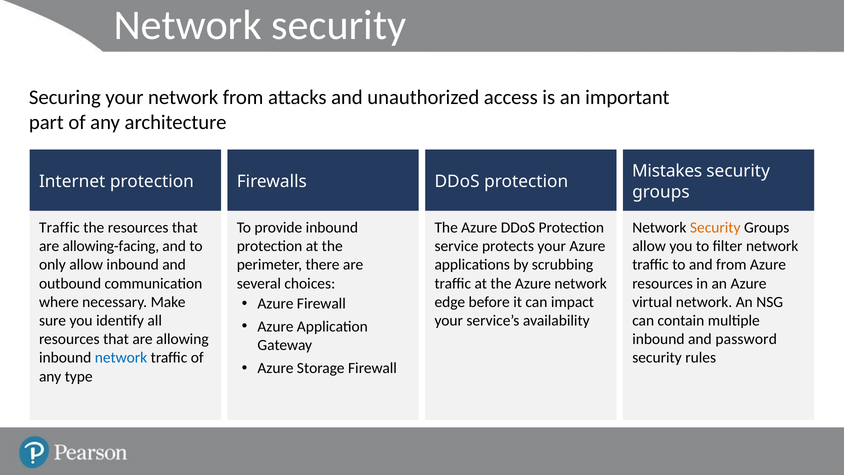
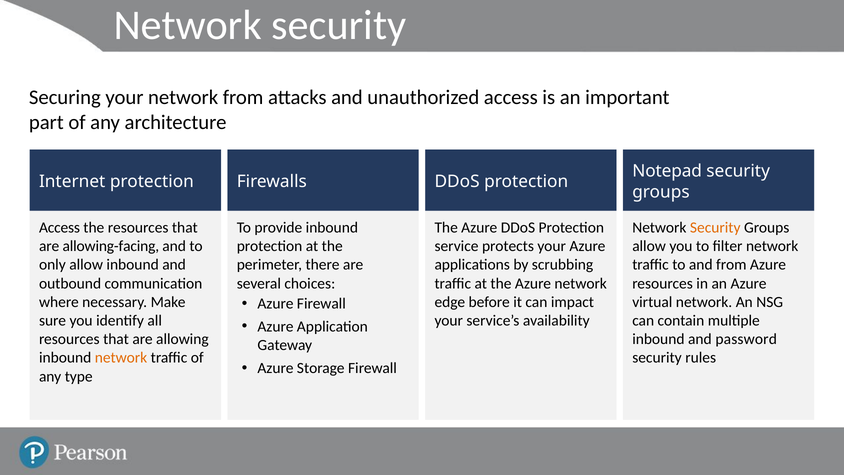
Mistakes: Mistakes -> Notepad (667, 171)
Traffic: Traffic -> Access (60, 227)
network colour: blue -> orange (121, 358)
